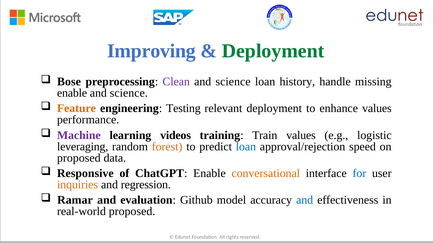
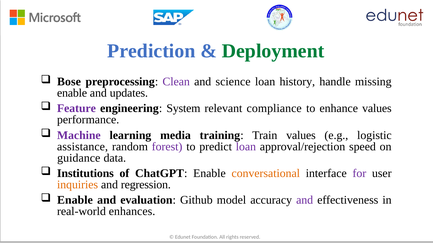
Improving: Improving -> Prediction (151, 51)
science: science -> updates (129, 93)
Feature colour: orange -> purple (76, 109)
Testing: Testing -> System (183, 109)
relevant deployment: deployment -> compliance (274, 109)
videos: videos -> media (175, 135)
leveraging: leveraging -> assistance (83, 147)
forest colour: orange -> purple (167, 147)
loan colour: blue -> purple (246, 147)
proposed: proposed -> guidance (79, 158)
Responsive: Responsive -> Institutions (85, 174)
for colour: blue -> purple (359, 174)
Ramar: Ramar -> Enable (75, 201)
and colour: blue -> purple (305, 201)
real-world proposed: proposed -> enhances (132, 212)
